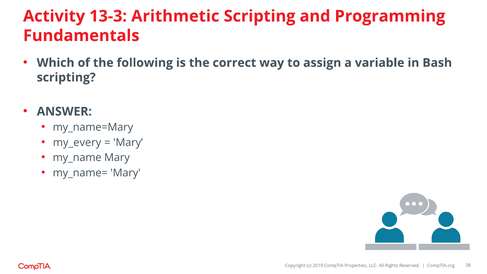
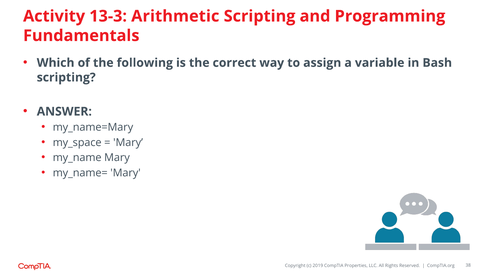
my_every: my_every -> my_space (77, 143)
